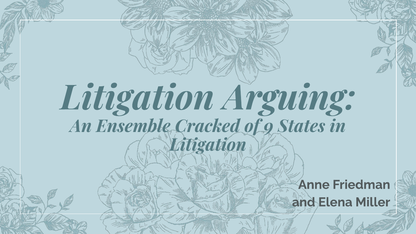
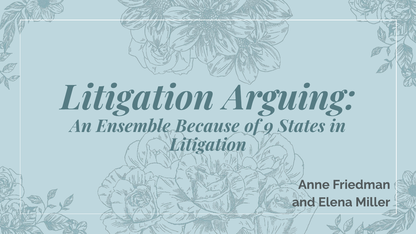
Cracked: Cracked -> Because (207, 126)
